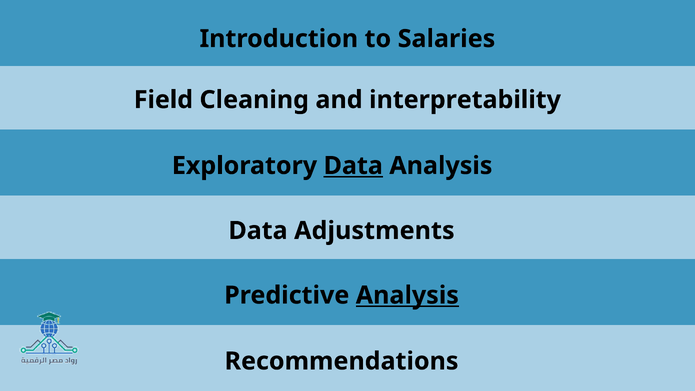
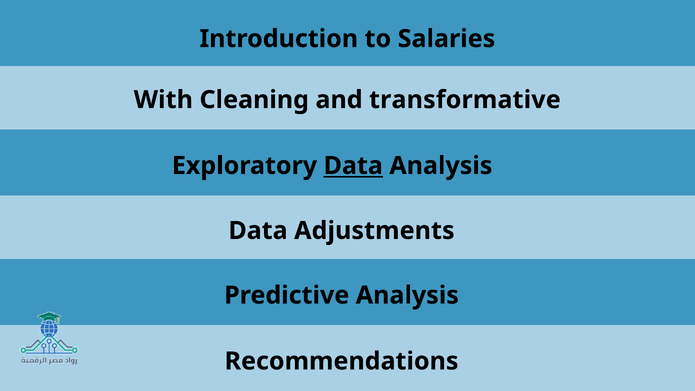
Field: Field -> With (163, 100)
interpretability: interpretability -> transformative (465, 100)
Analysis underline: present -> none (407, 295)
